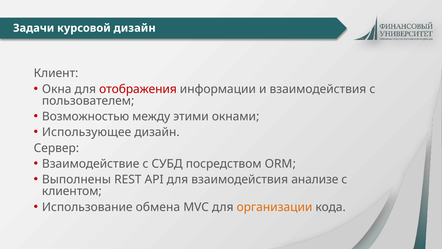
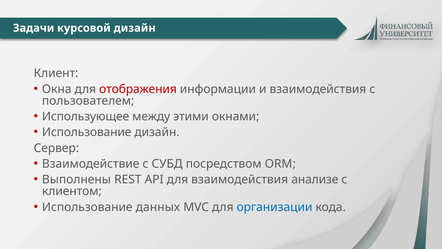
Возможностью: Возможностью -> Использующее (86, 116)
Использующее: Использующее -> Использование (87, 132)
обмена: обмена -> данных (158, 207)
организации colour: orange -> blue (274, 207)
